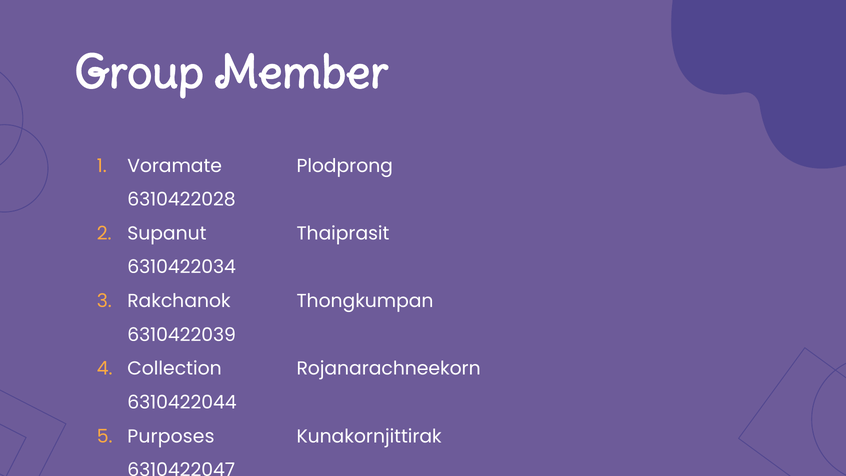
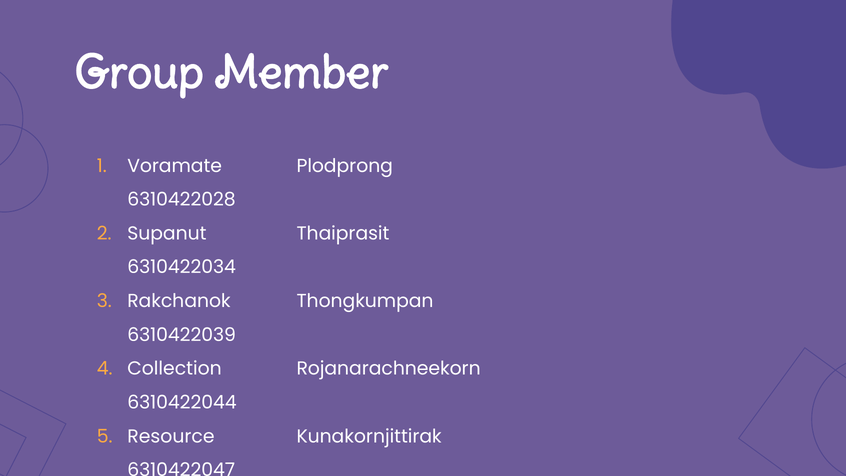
Purposes: Purposes -> Resource (171, 436)
